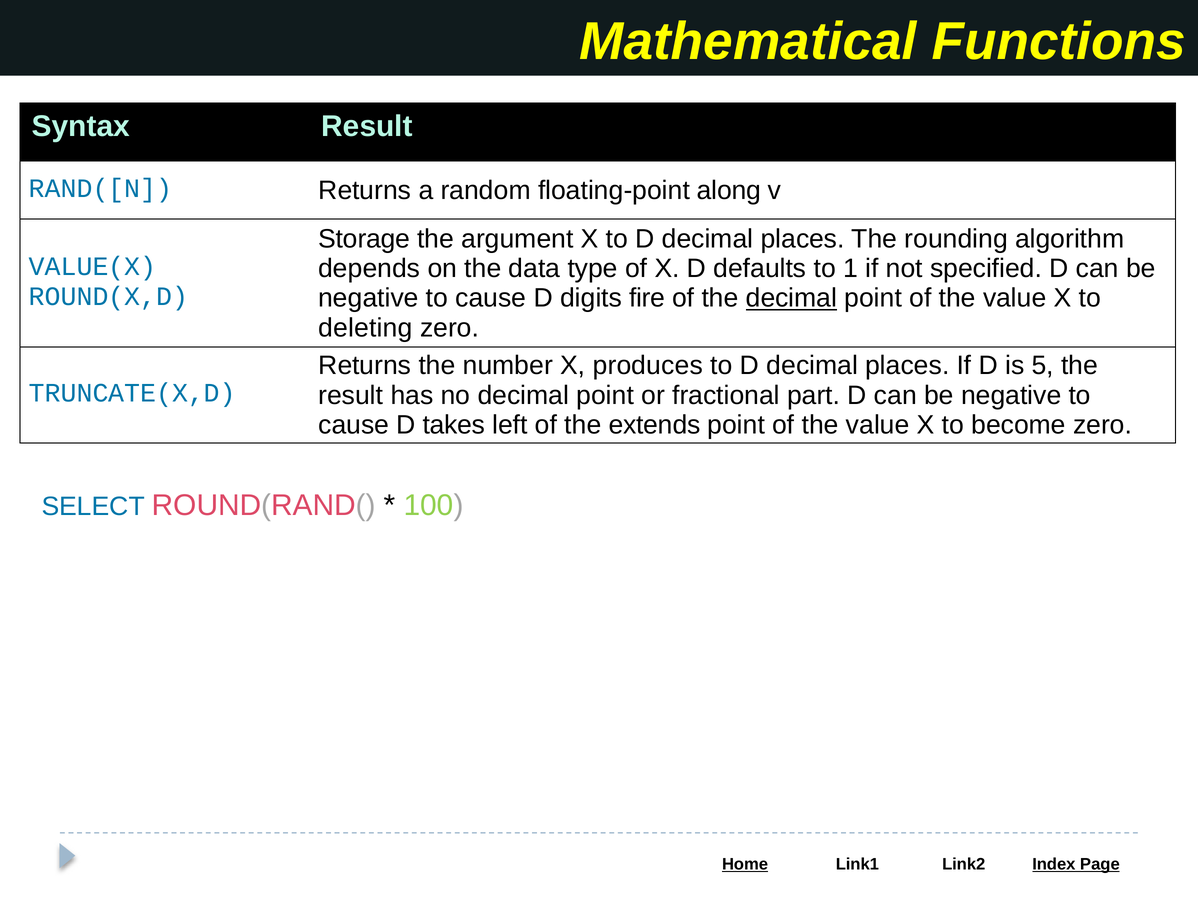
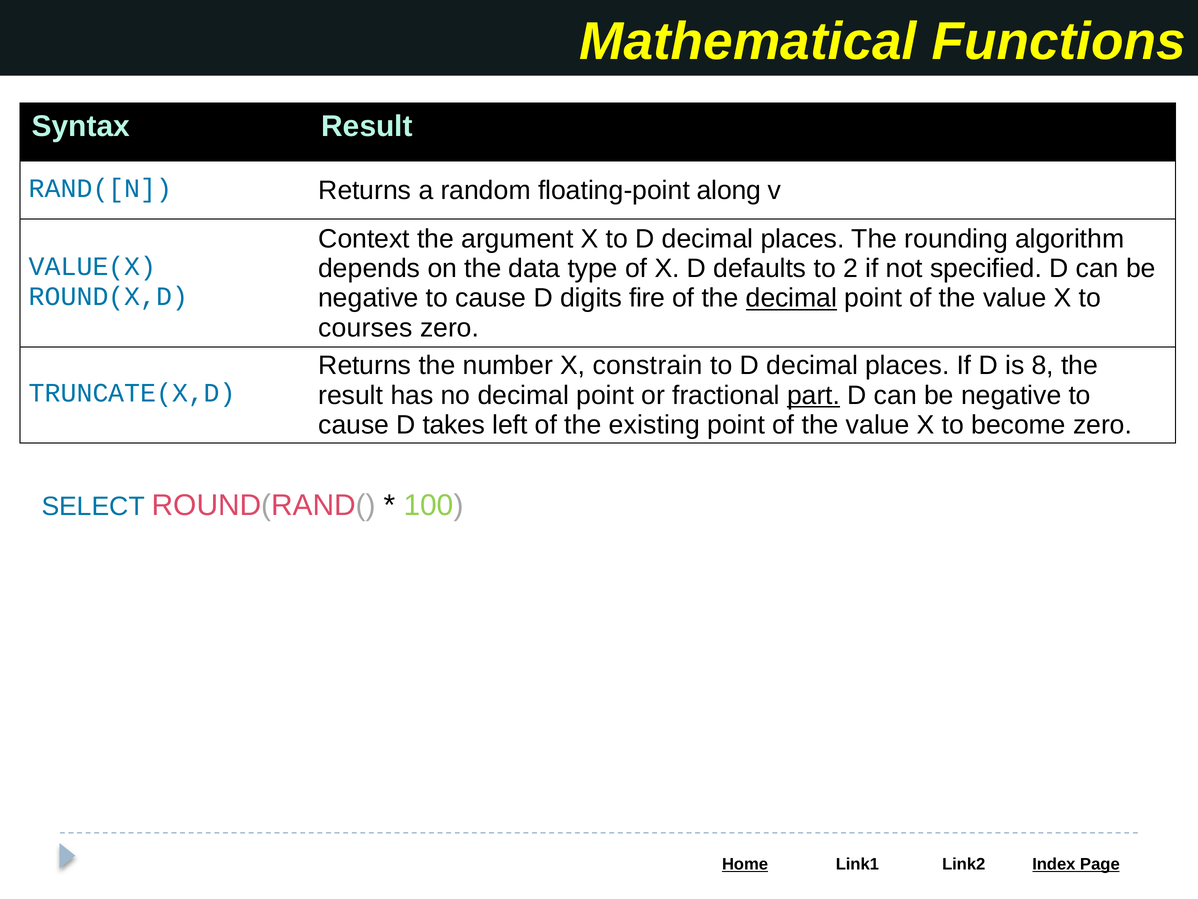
Storage: Storage -> Context (364, 239)
1: 1 -> 2 (851, 268)
deleting: deleting -> courses (366, 328)
produces: produces -> constrain (648, 365)
5: 5 -> 8 (1043, 365)
part underline: none -> present (814, 395)
extends: extends -> existing (654, 425)
